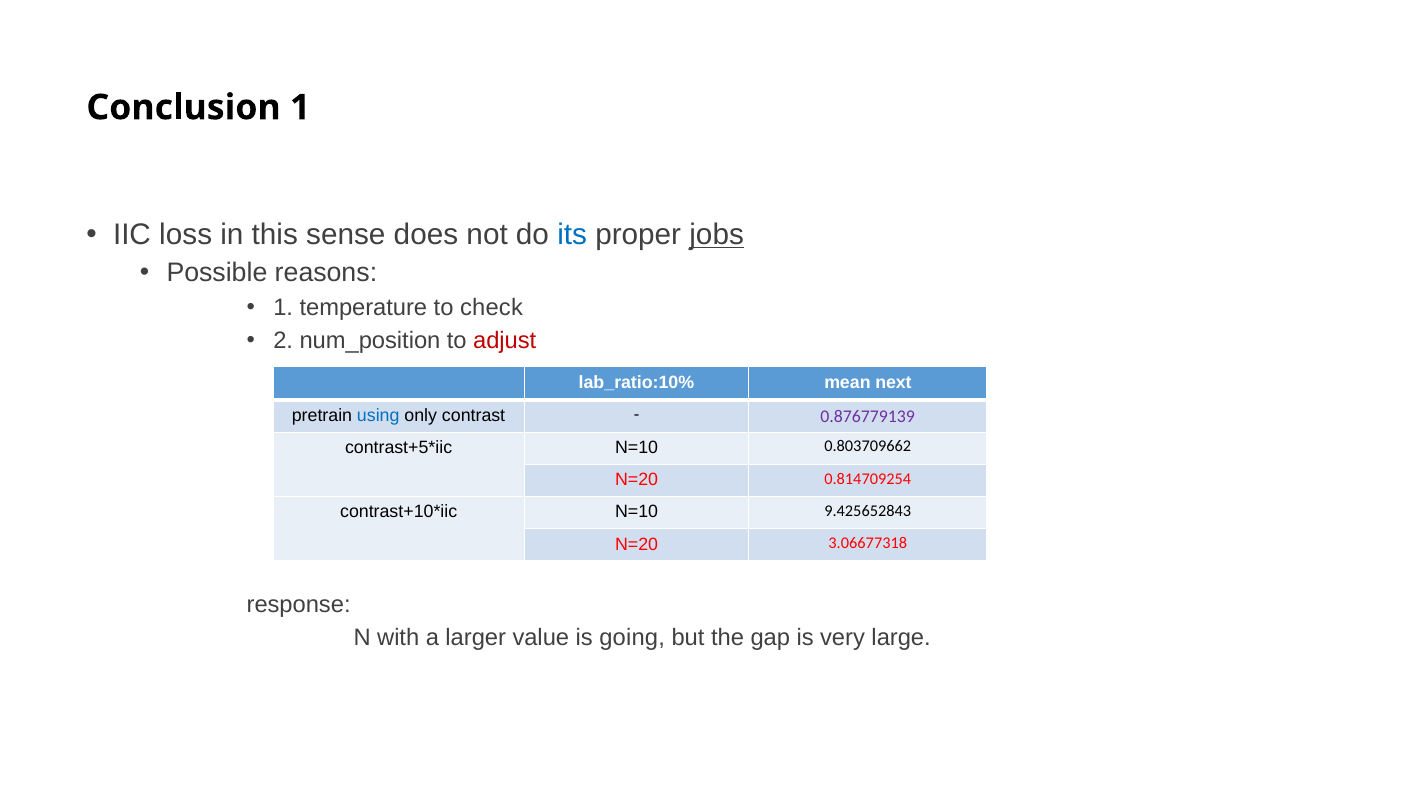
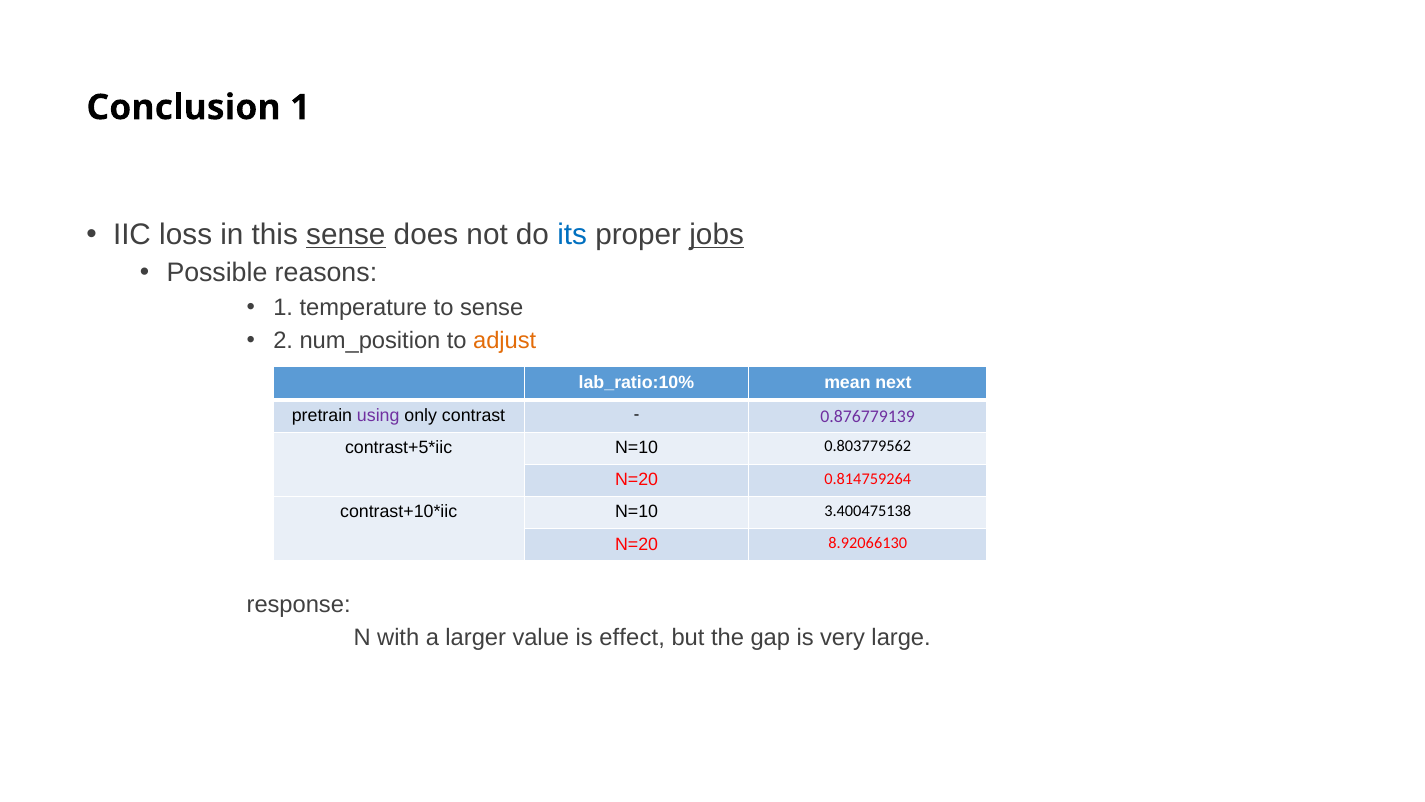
sense underline: none -> present (346, 235)
to check: check -> sense (492, 307)
adjust colour: red -> orange (505, 340)
using colour: blue -> purple (378, 415)
0.803709662: 0.803709662 -> 0.803779562 (868, 446)
0.814709254: 0.814709254 -> 0.814759264 (868, 478)
9.425652843: 9.425652843 -> 3.400475138 (868, 510)
3.06677318: 3.06677318 -> 8.92066130 (868, 543)
going: going -> effect (632, 637)
